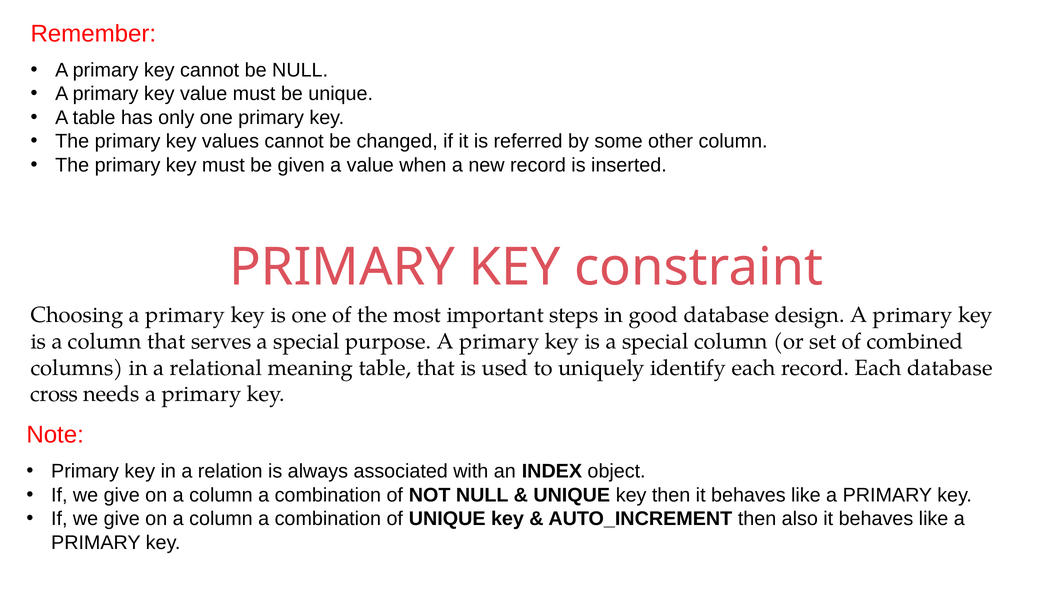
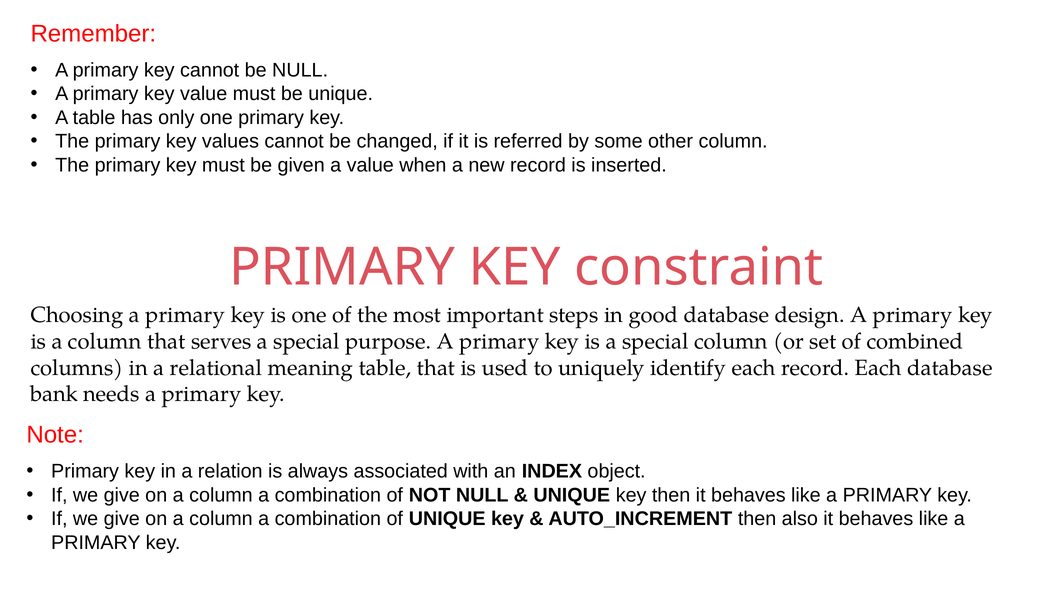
cross: cross -> bank (54, 394)
